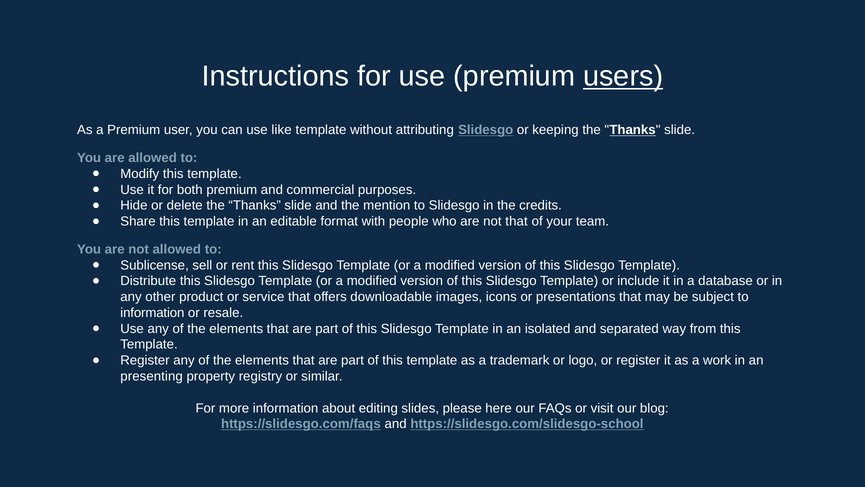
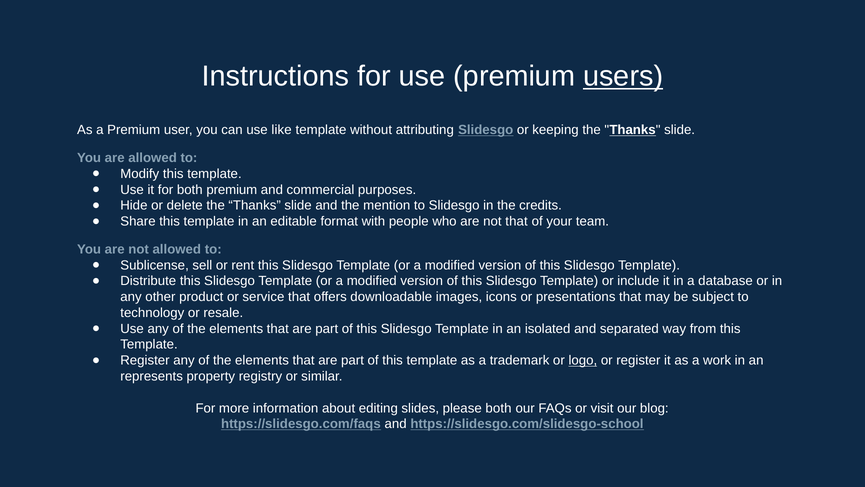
information: information -> technology (152, 313)
logo underline: none -> present (583, 360)
presenting: presenting -> represents (152, 376)
please here: here -> both (499, 408)
